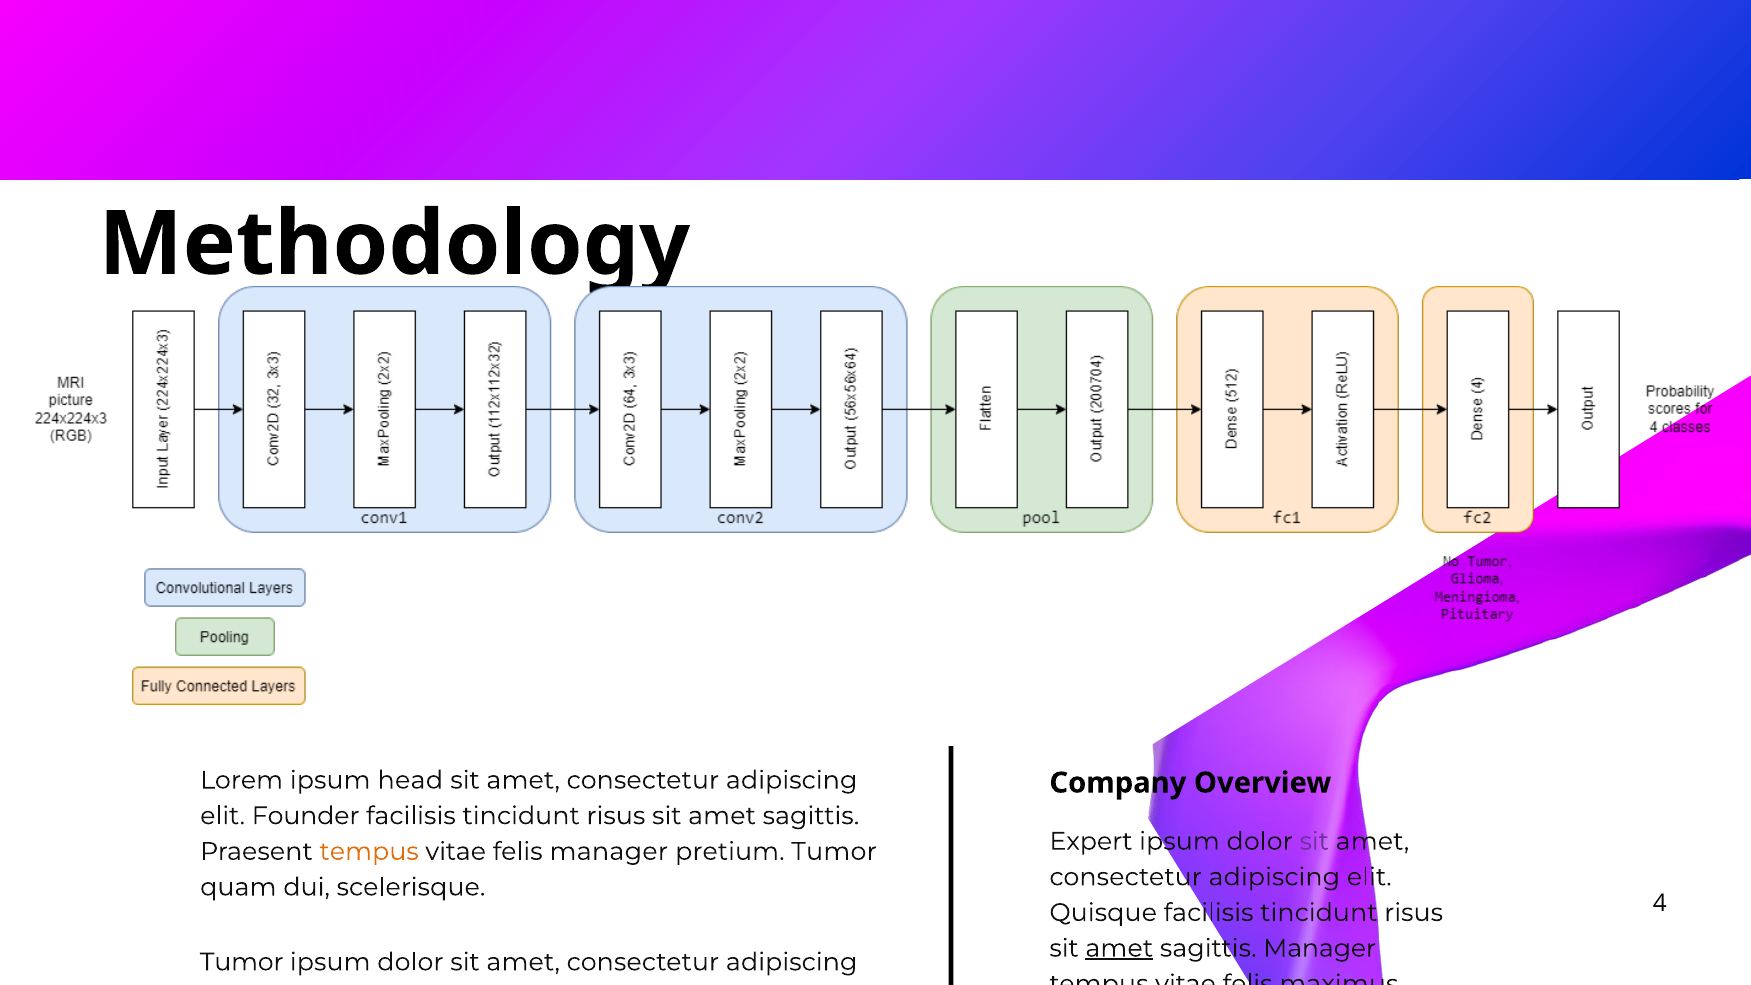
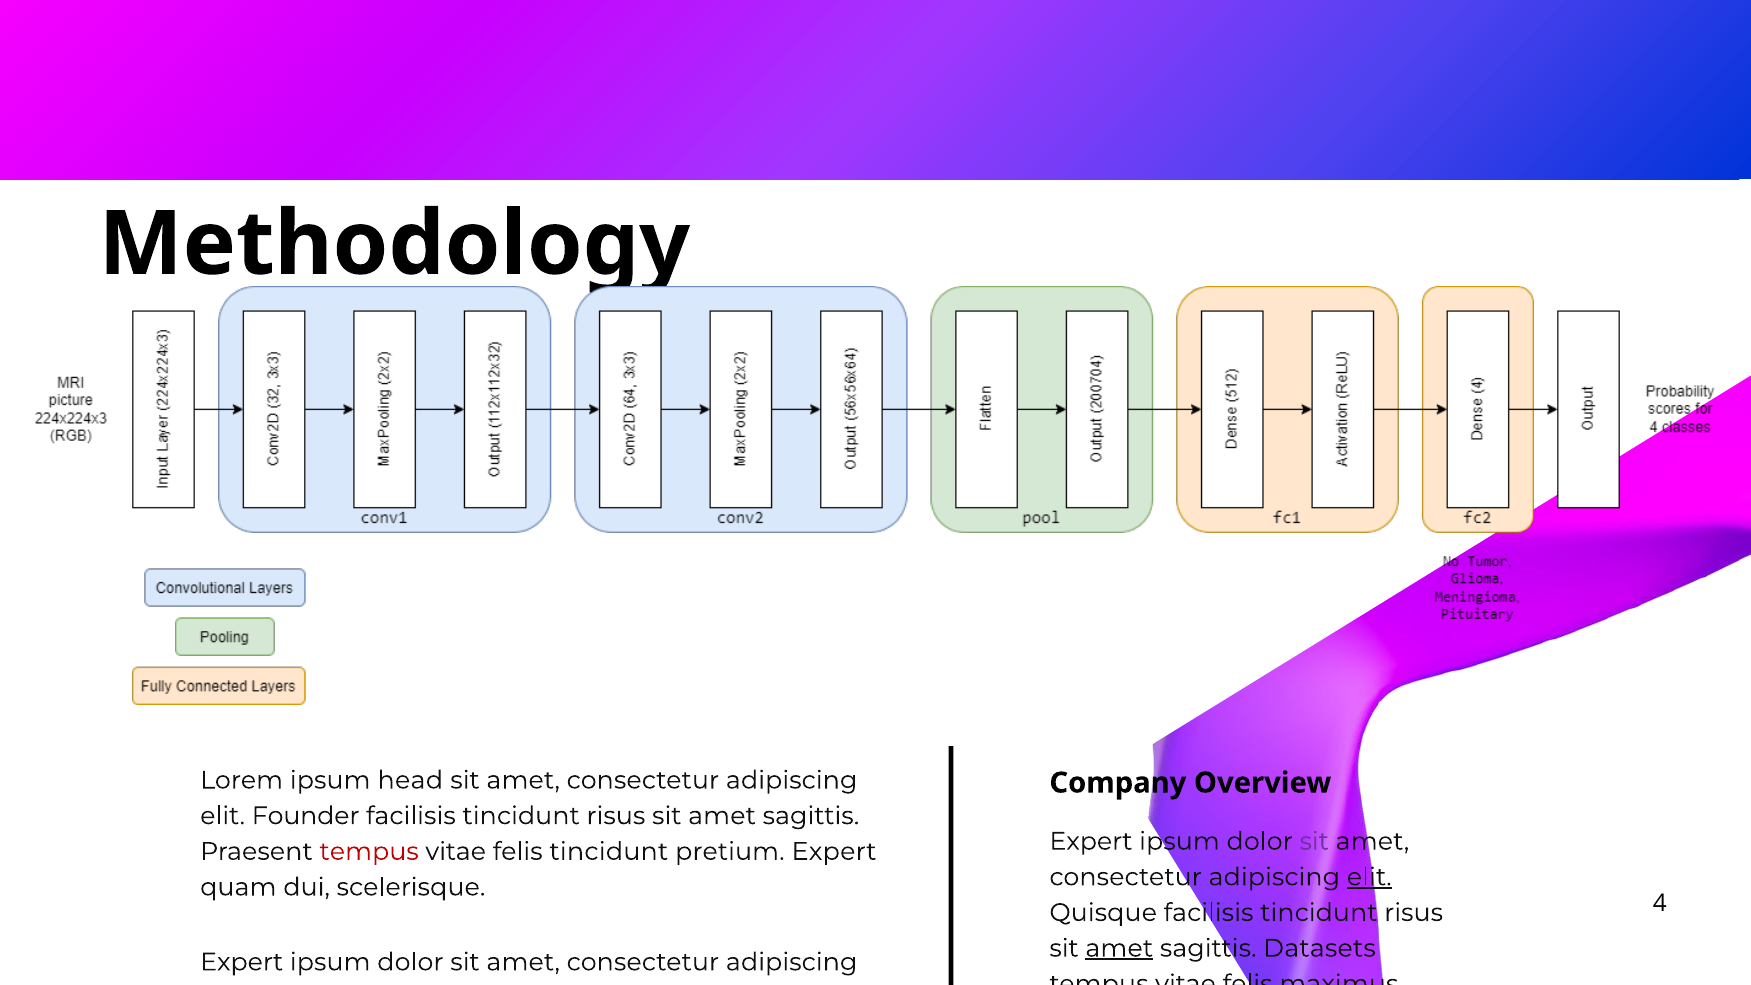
tempus colour: orange -> red (369, 851)
felis manager: manager -> tincidunt (609, 851)
pretium Tumor: Tumor -> Expert (834, 851)
elit underline: none -> present (1369, 877)
sagittis Manager: Manager -> Datasets (1319, 948)
Tumor: Tumor -> Expert (242, 962)
